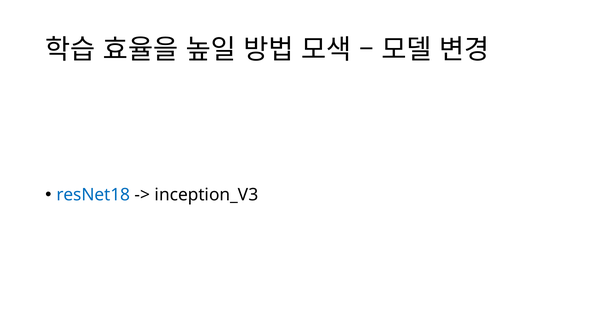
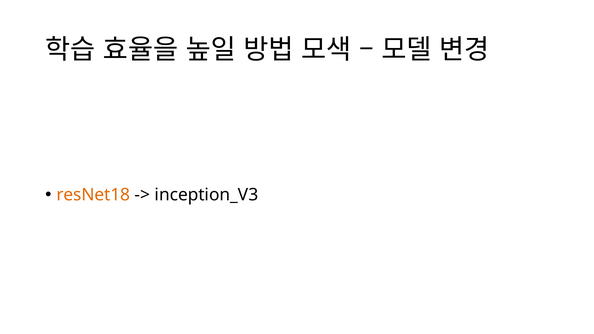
resNet18 colour: blue -> orange (93, 195)
